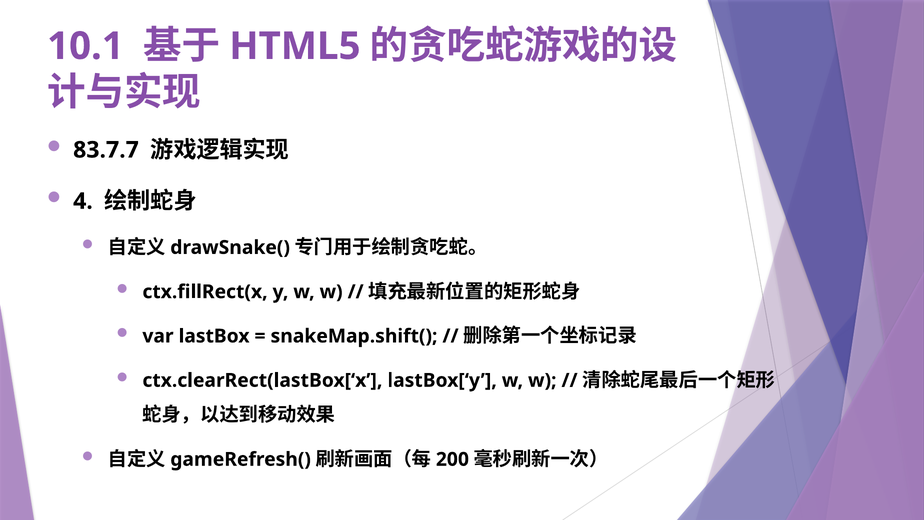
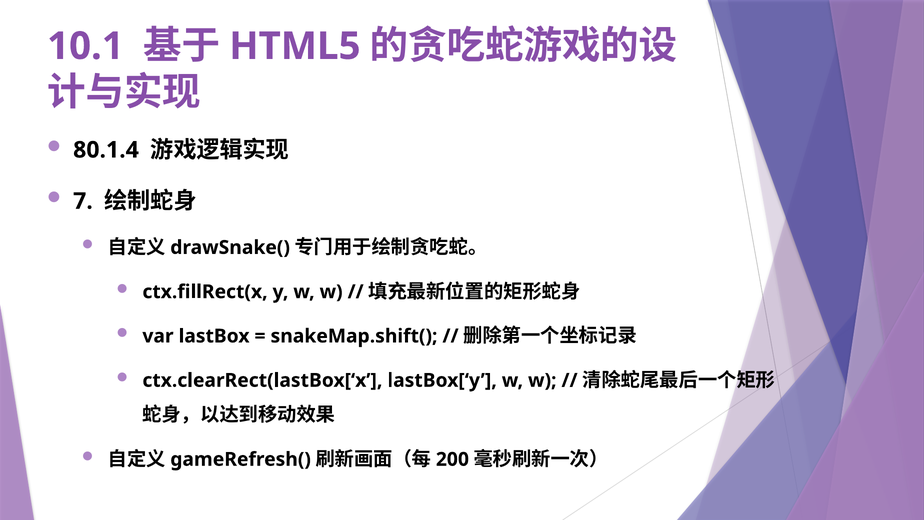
83.7.7: 83.7.7 -> 80.1.4 (106, 150)
4: 4 -> 7 (83, 201)
